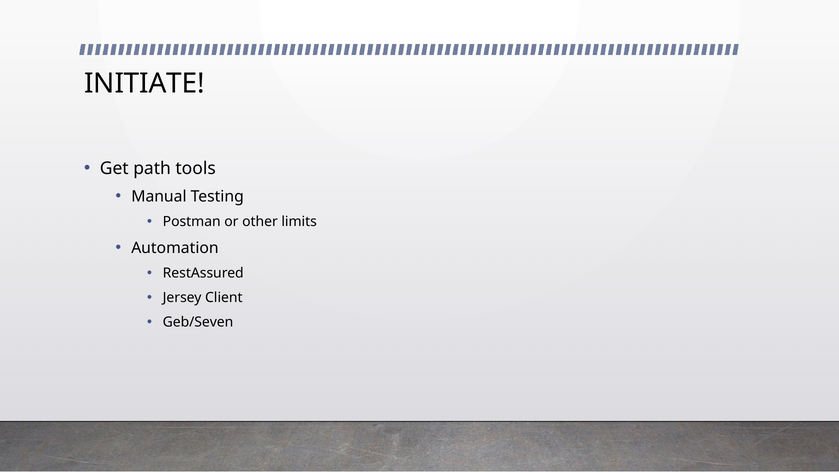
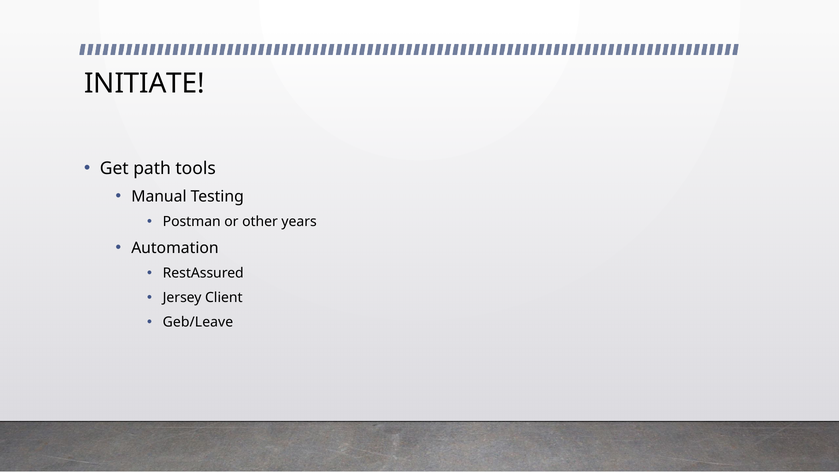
limits: limits -> years (299, 222)
Geb/Seven: Geb/Seven -> Geb/Leave (198, 322)
